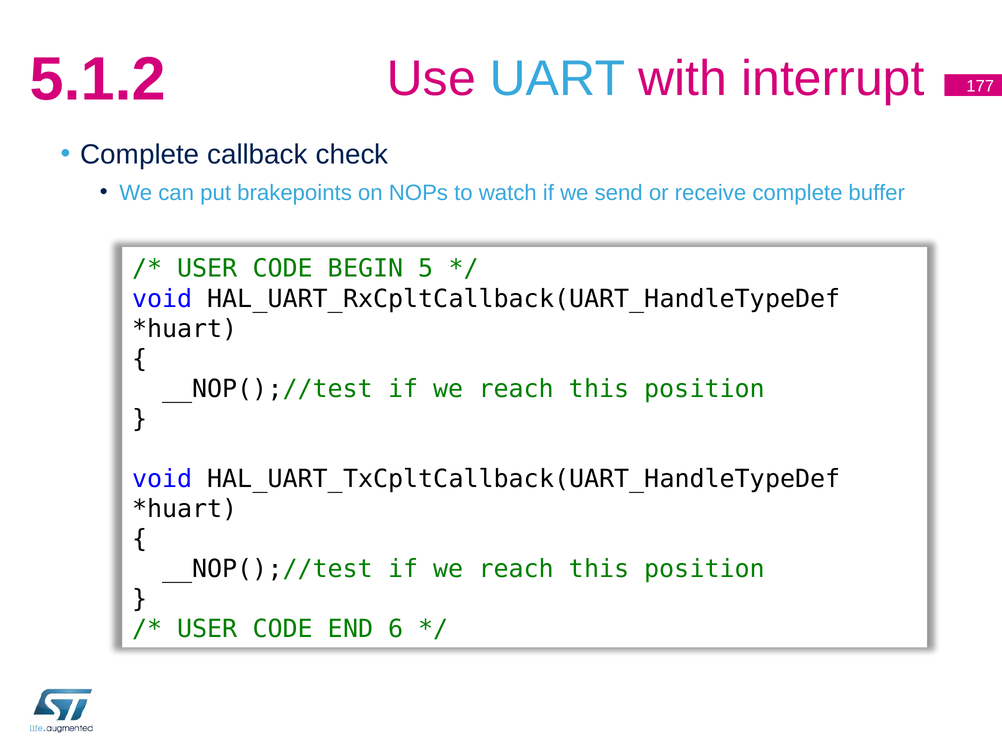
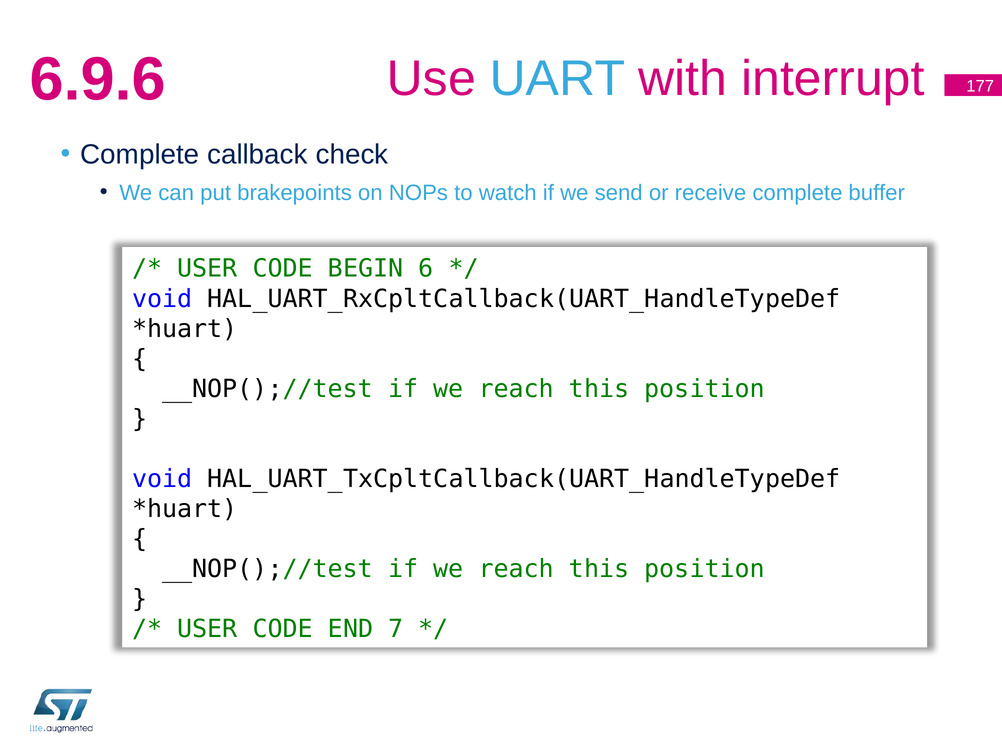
5.1.2: 5.1.2 -> 6.9.6 (98, 80)
5: 5 -> 6 (426, 269)
6: 6 -> 7 (396, 630)
